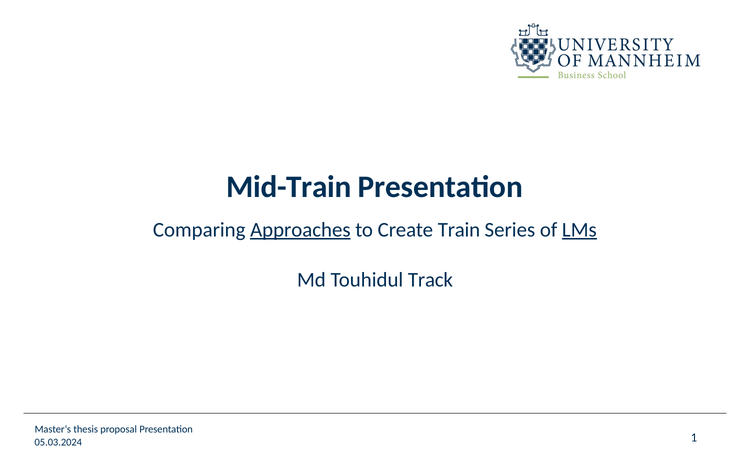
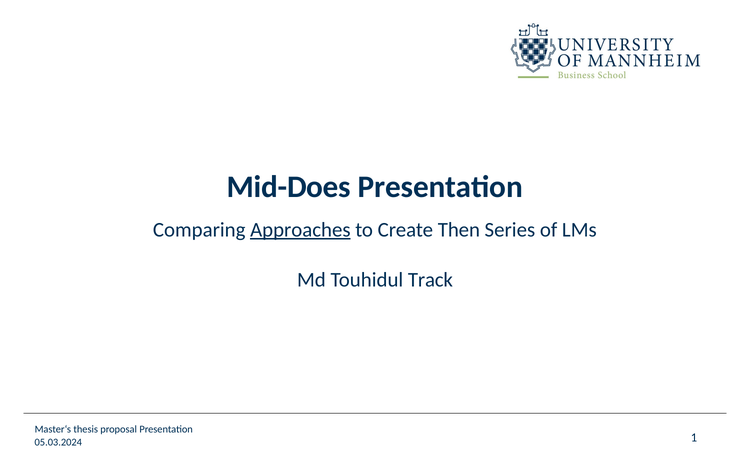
Mid-Train: Mid-Train -> Mid-Does (289, 187)
Train: Train -> Then (459, 230)
LMs underline: present -> none (579, 230)
